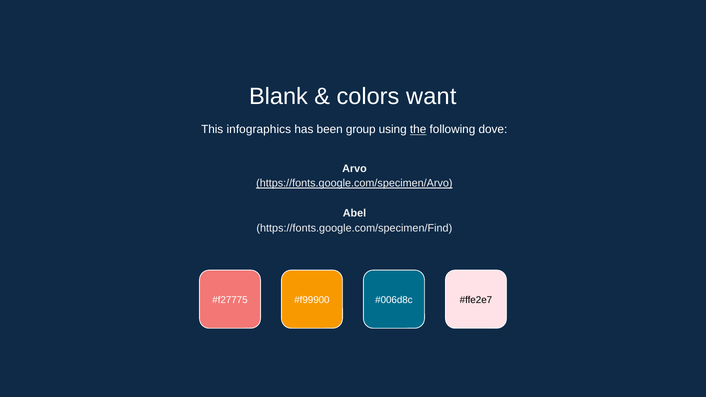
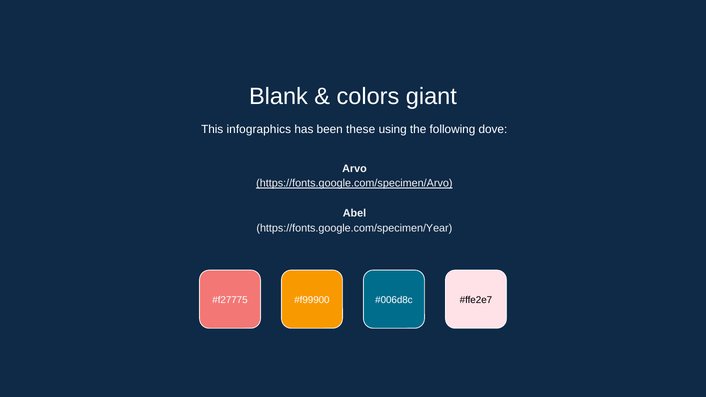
want: want -> giant (431, 97)
group: group -> these (361, 130)
the underline: present -> none (418, 130)
https://fonts.google.com/specimen/Find: https://fonts.google.com/specimen/Find -> https://fonts.google.com/specimen/Year (354, 228)
